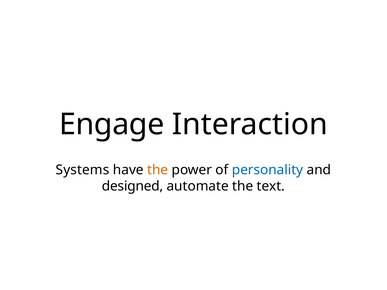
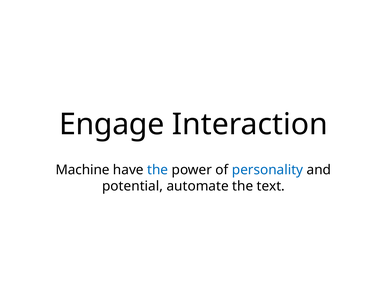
Systems: Systems -> Machine (83, 170)
the colour: orange -> blue (158, 170)
designed: designed -> potential (133, 186)
